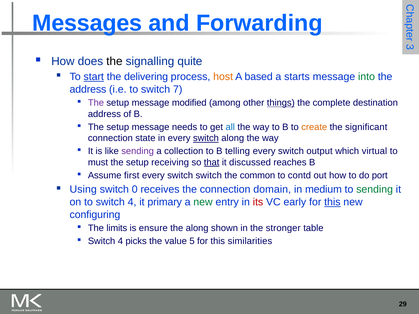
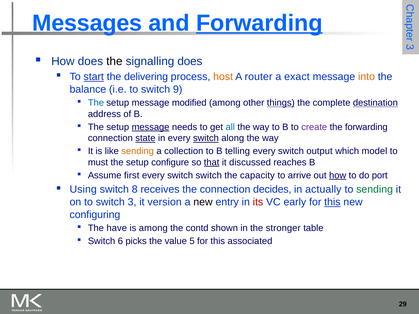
Forwarding underline: none -> present (259, 23)
signalling quite: quite -> does (190, 61)
based: based -> router (259, 77)
starts: starts -> exact (297, 77)
into colour: green -> orange (367, 77)
address: address -> balance (88, 89)
7: 7 -> 9 (178, 89)
The colour: purple -> blue (96, 103)
destination underline: none -> present (375, 103)
message underline: none -> present (151, 127)
create colour: orange -> purple (314, 127)
the significant: significant -> forwarding (366, 127)
state underline: none -> present (145, 138)
sending colour: purple -> orange (138, 151)
virtual: virtual -> model (374, 151)
receiving: receiving -> configure (170, 163)
common: common -> capacity (257, 176)
contd: contd -> arrive (299, 176)
how underline: none -> present (338, 176)
0: 0 -> 8 (135, 190)
domain: domain -> decides (272, 190)
medium: medium -> actually (323, 190)
to switch 4: 4 -> 3 (132, 202)
primary: primary -> version (165, 202)
new colour: green -> black (203, 202)
limits: limits -> have (117, 228)
is ensure: ensure -> among (153, 228)
the along: along -> contd (197, 228)
4: 4 -> 6 (120, 241)
similarities: similarities -> associated (250, 241)
